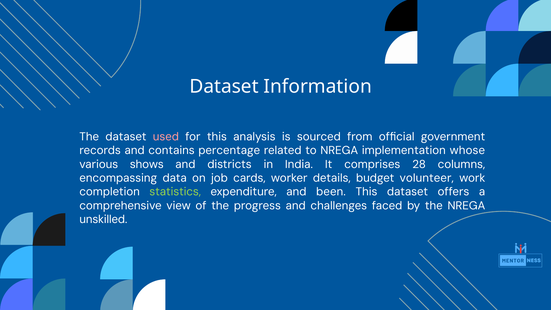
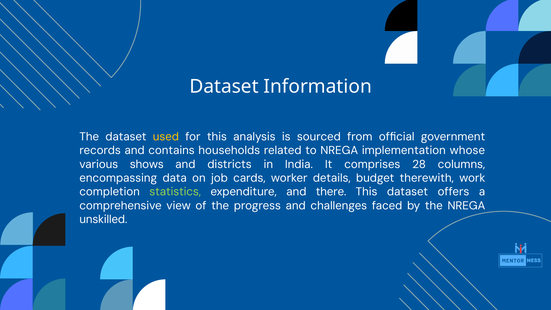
used colour: pink -> yellow (166, 137)
percentage: percentage -> households (229, 150)
volunteer: volunteer -> therewith (427, 178)
been: been -> there (331, 192)
